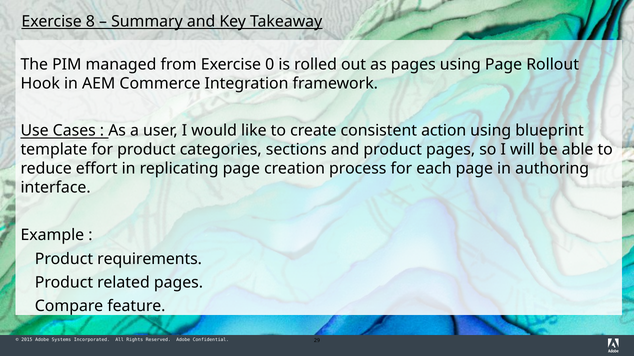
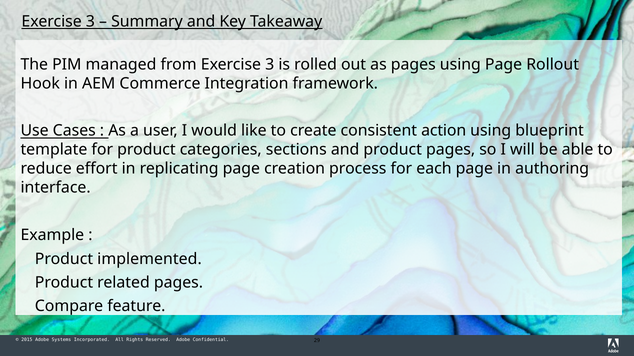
8: 8 -> 3 (90, 21)
from Exercise 0: 0 -> 3 (270, 64)
requirements: requirements -> implemented (150, 259)
